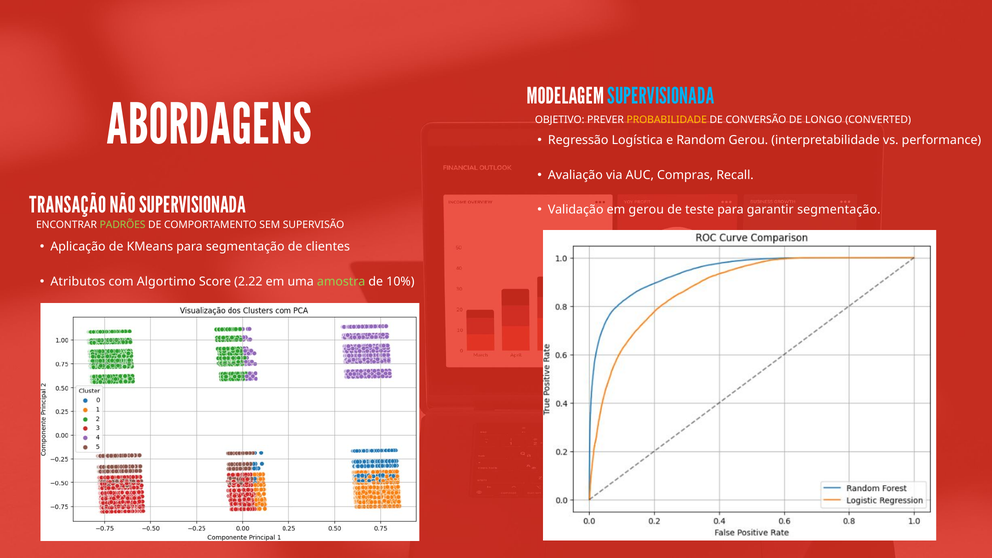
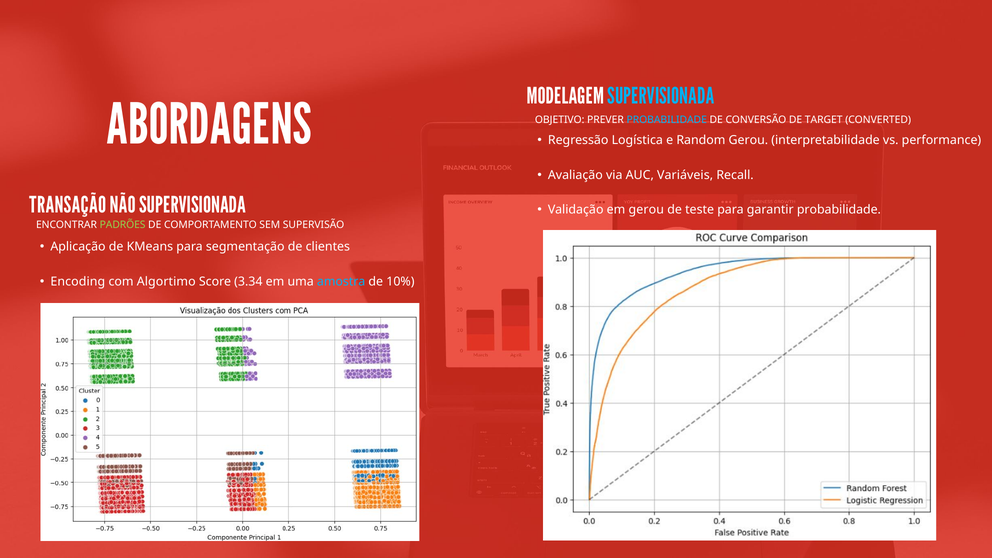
PROBABILIDADE colour: yellow -> light blue (667, 120)
LONGO: LONGO -> TARGET (824, 120)
Compras: Compras -> Variáveis (685, 175)
garantir segmentação: segmentação -> probabilidade (839, 210)
Atributos: Atributos -> Encoding (78, 282)
2.22: 2.22 -> 3.34 (248, 282)
amostra colour: light green -> light blue (341, 282)
